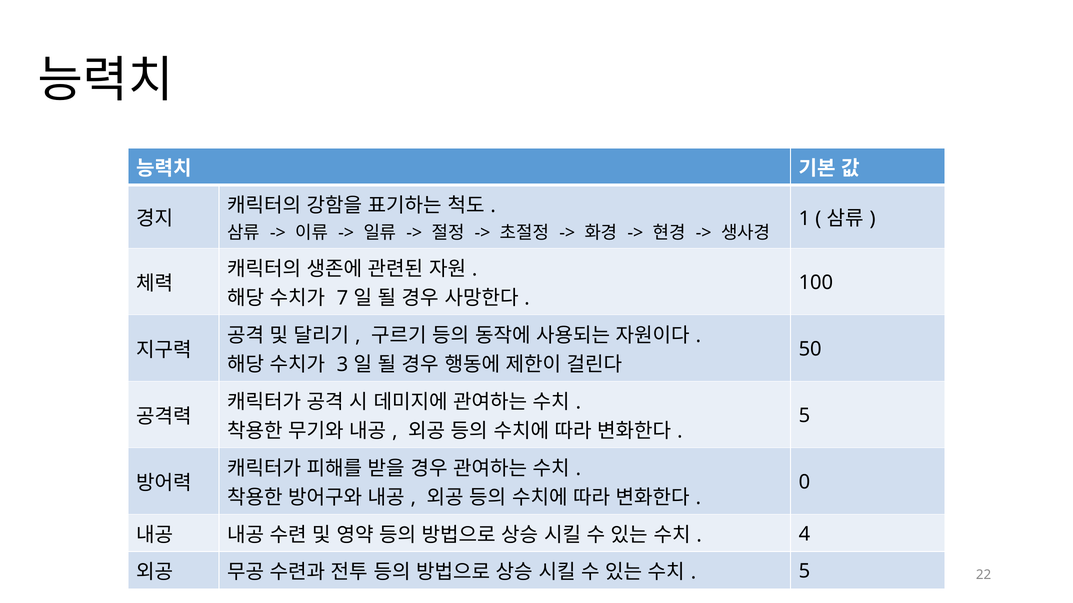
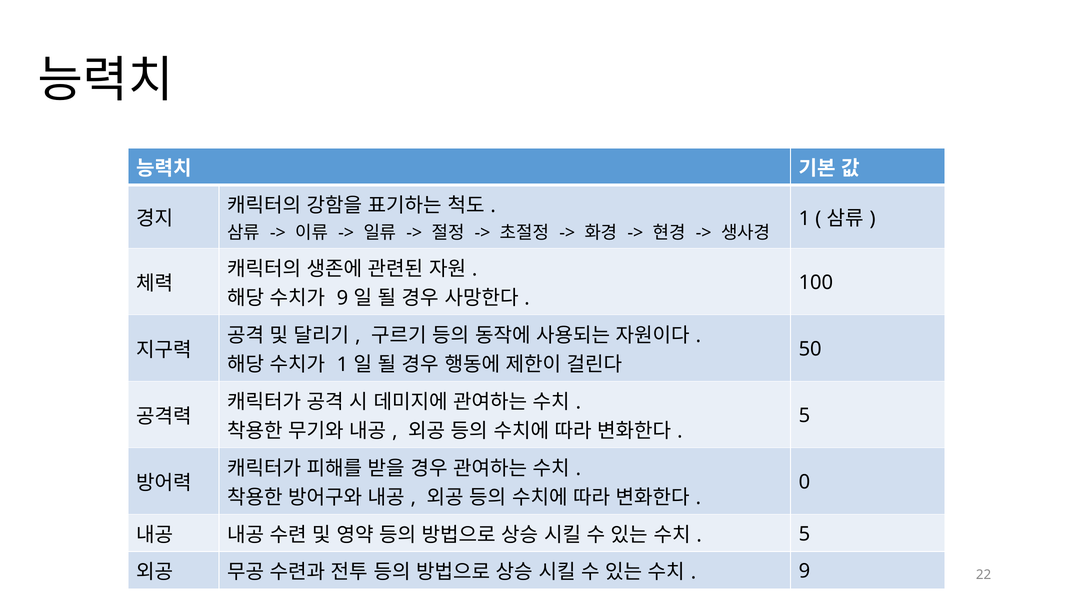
7: 7 -> 9 (342, 298)
3: 3 -> 1 (342, 365)
4: 4 -> 5 (804, 535)
5: 5 -> 9 (804, 572)
